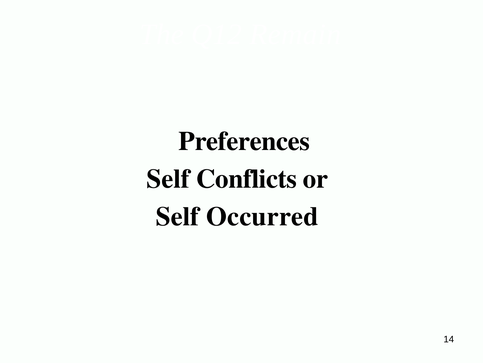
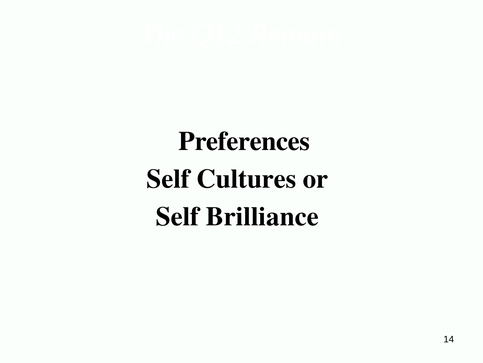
Conflicts: Conflicts -> Cultures (246, 179)
Occurred: Occurred -> Brilliance (262, 216)
